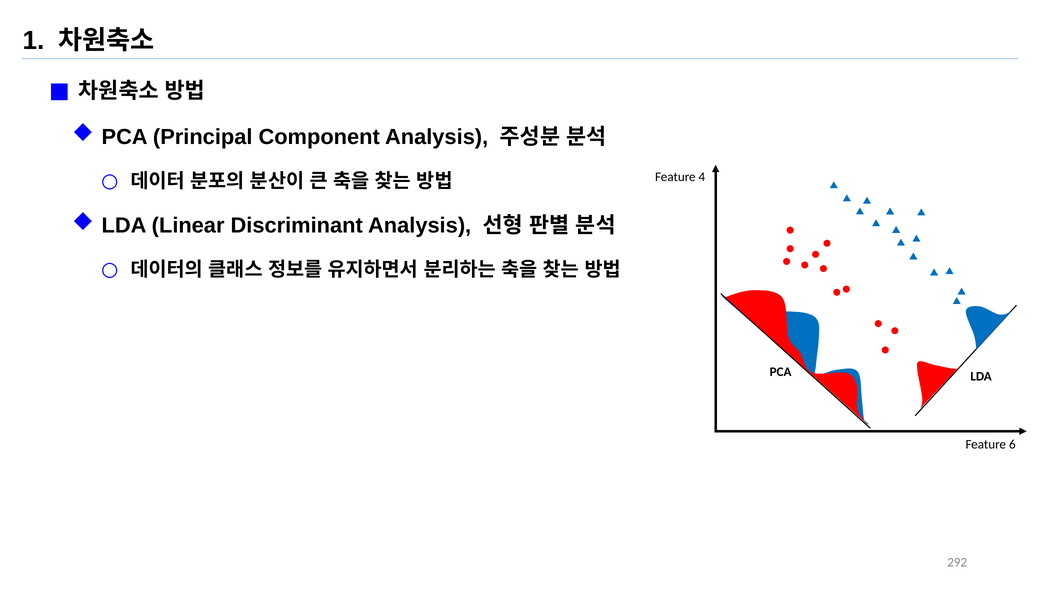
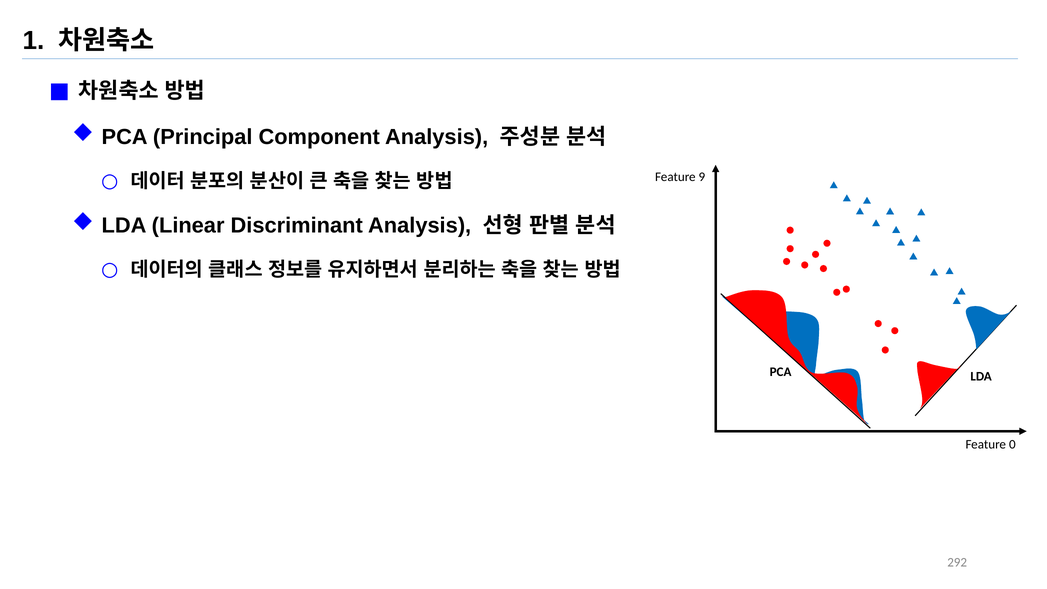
4: 4 -> 9 (702, 177)
6: 6 -> 0 (1012, 444)
